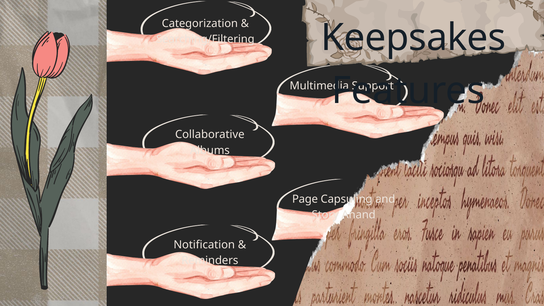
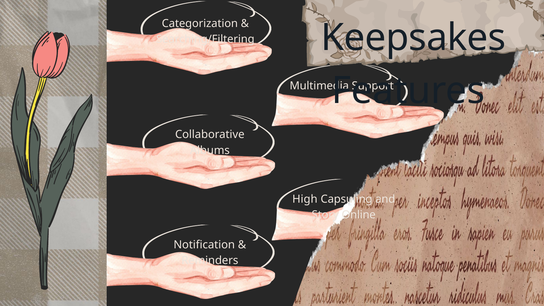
Page: Page -> High (305, 199)
Anand: Anand -> Online (359, 215)
